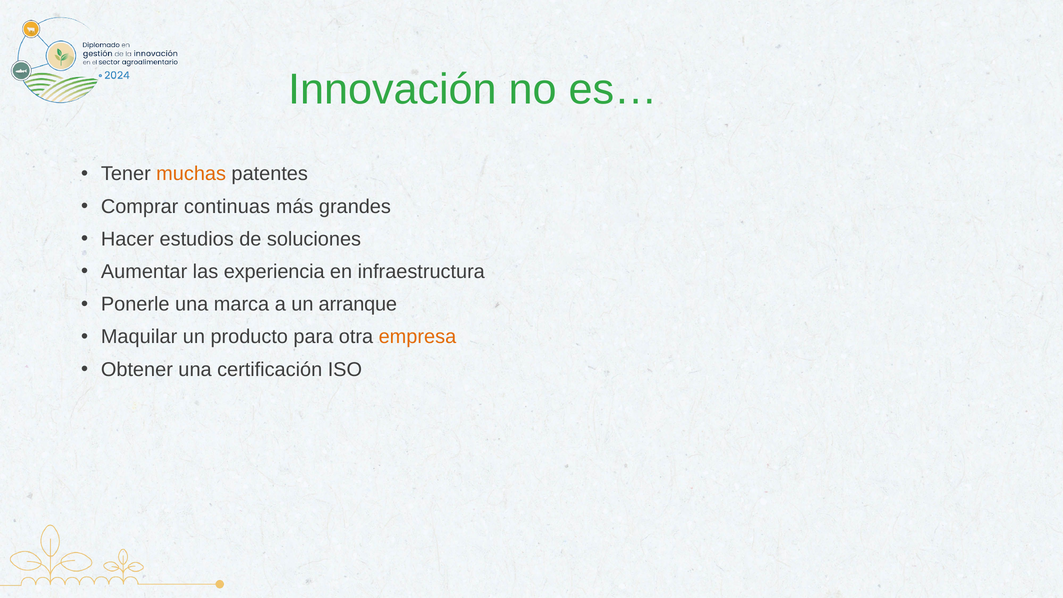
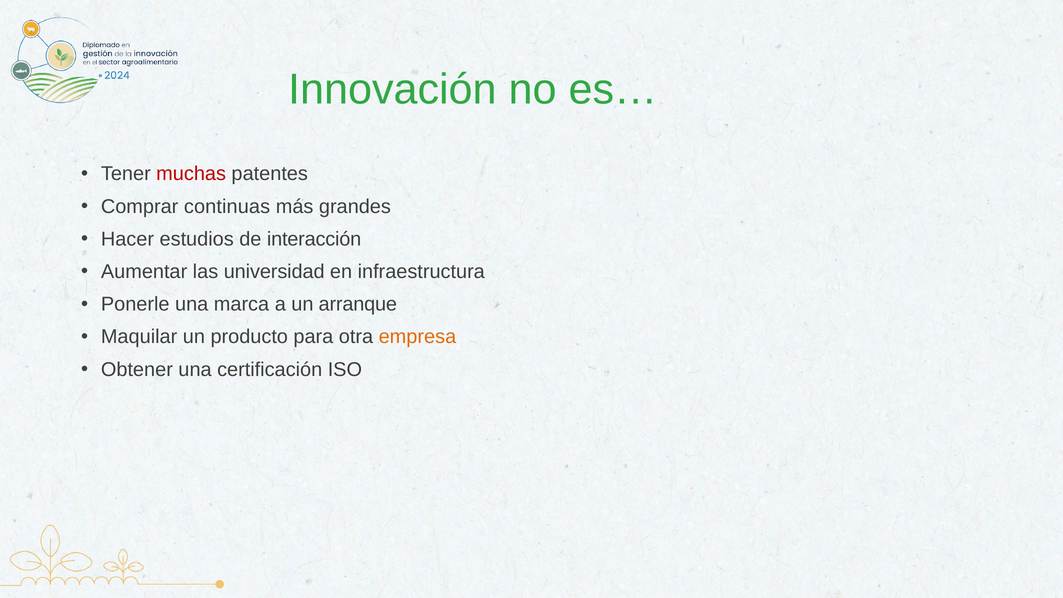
muchas colour: orange -> red (191, 174)
soluciones: soluciones -> interacción (314, 239)
experiencia: experiencia -> universidad (274, 272)
